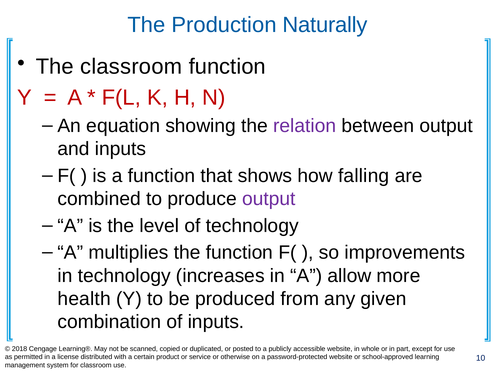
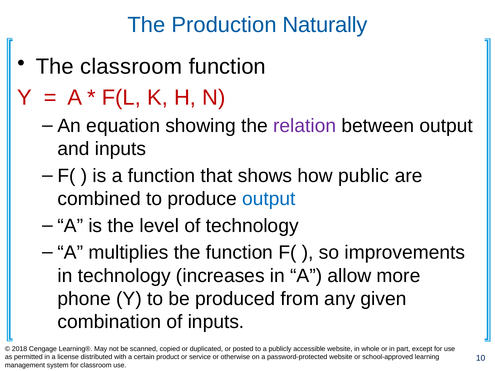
falling: falling -> public (364, 176)
output colour: purple -> blue (269, 199)
health: health -> phone (84, 299)
